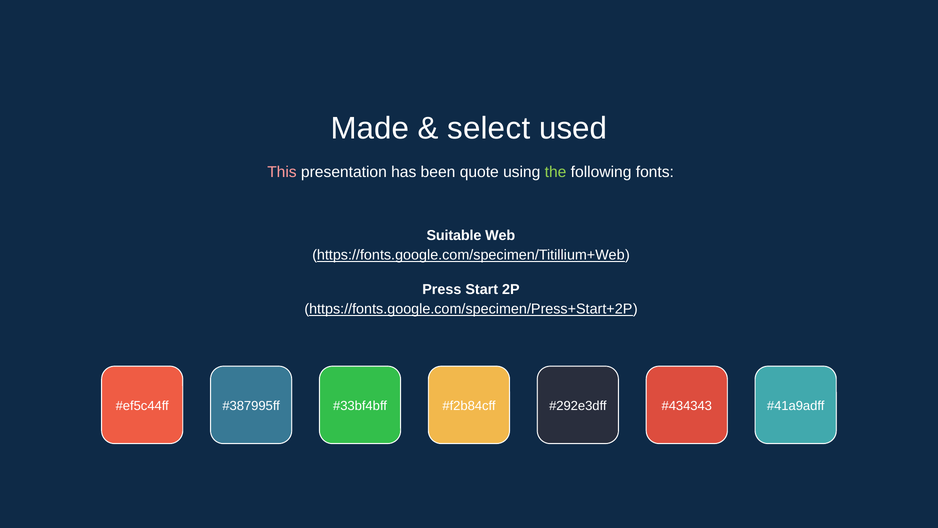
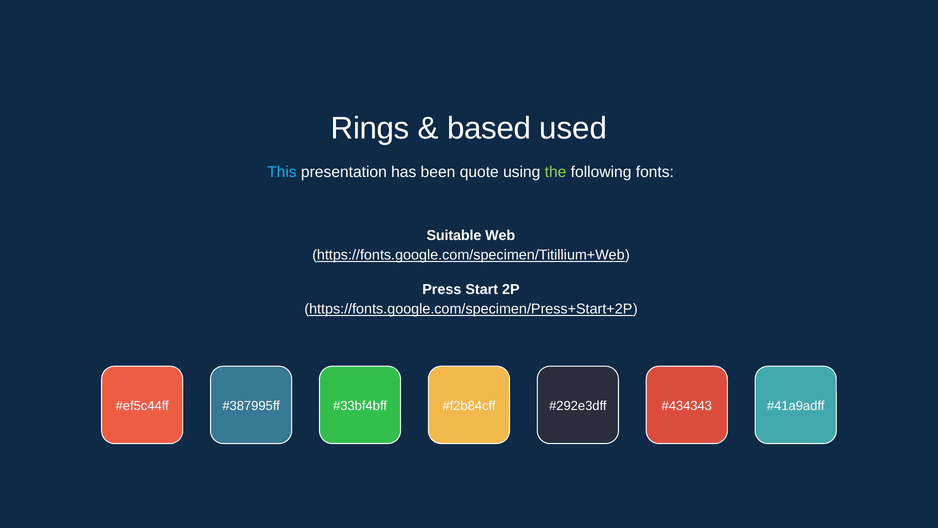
Made: Made -> Rings (370, 128)
select: select -> based (489, 128)
This colour: pink -> light blue (282, 172)
